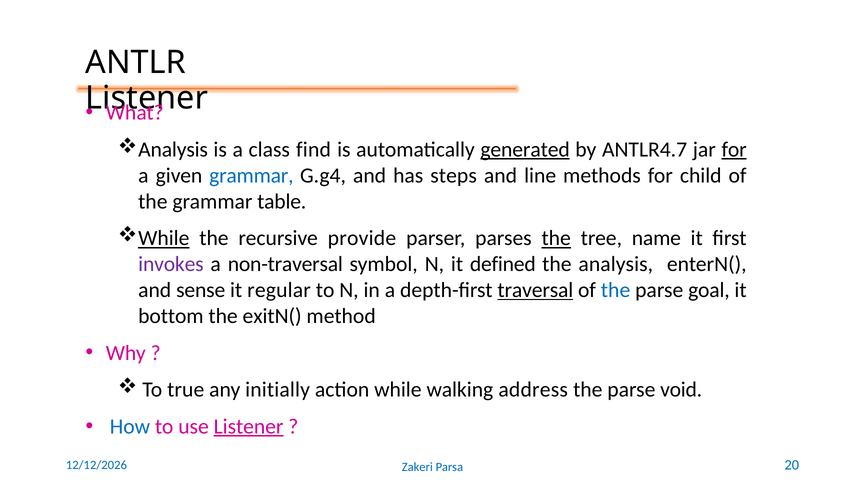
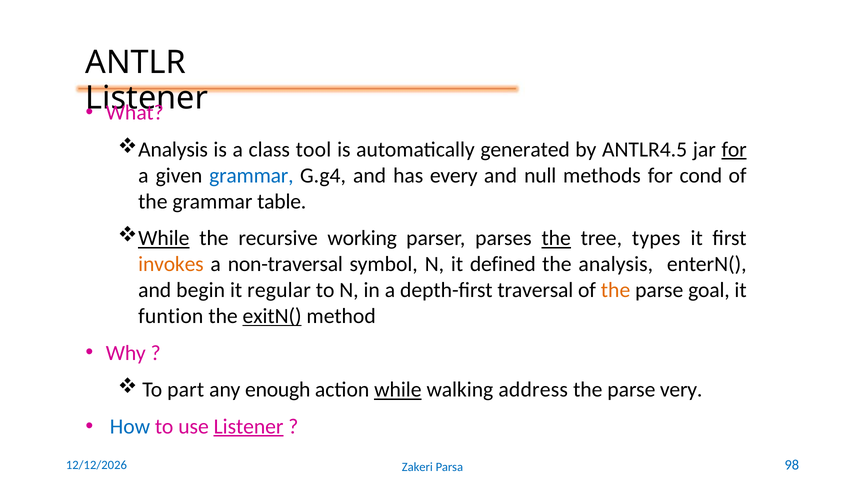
find: find -> tool (313, 149)
generated underline: present -> none (525, 149)
ANTLR4.7: ANTLR4.7 -> ANTLR4.5 (645, 149)
steps: steps -> every (454, 175)
line: line -> null (540, 175)
child: child -> cond (701, 175)
provide: provide -> working (362, 238)
name: name -> types (656, 238)
invokes colour: purple -> orange (171, 264)
sense: sense -> begin (201, 290)
traversal underline: present -> none (535, 290)
the colour: blue -> orange (616, 290)
bottom: bottom -> funtion (171, 316)
exitN( underline: none -> present (272, 316)
true: true -> part (186, 389)
initially: initially -> enough (278, 389)
while underline: none -> present (398, 389)
void: void -> very (681, 389)
20: 20 -> 98 (792, 465)
